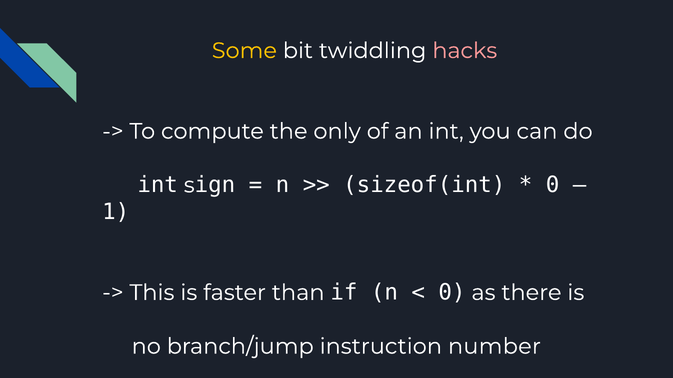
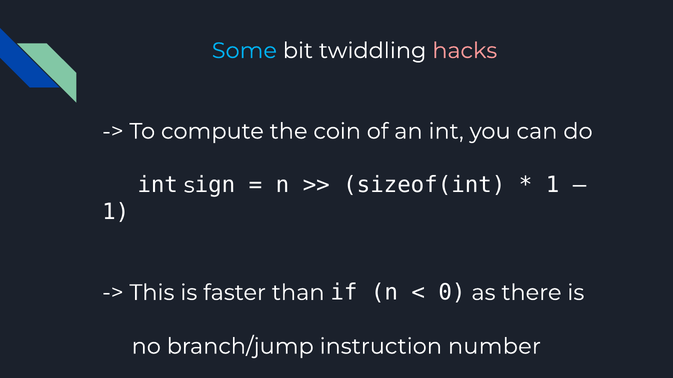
Some colour: yellow -> light blue (244, 51)
only: only -> coin (337, 132)
0: 0 -> 1 (553, 185)
